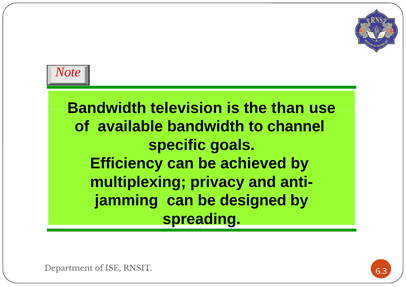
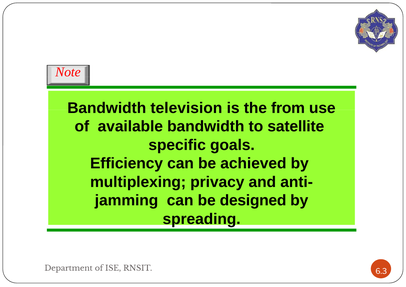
than: than -> from (288, 108)
channel: channel -> satellite (296, 127)
